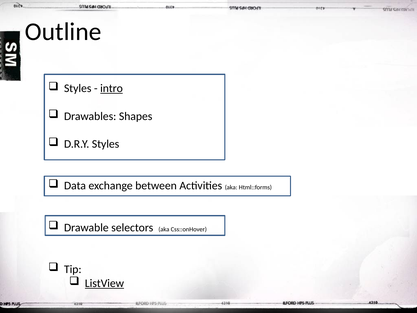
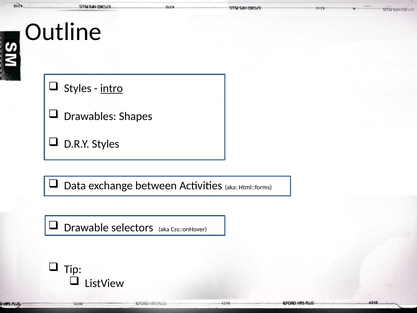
ListView underline: present -> none (104, 283)
